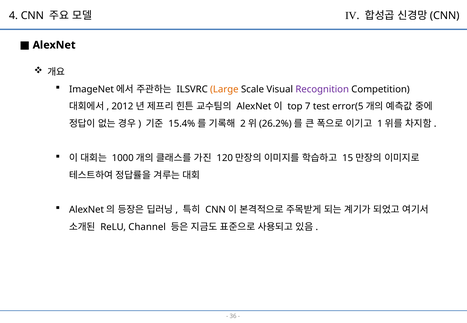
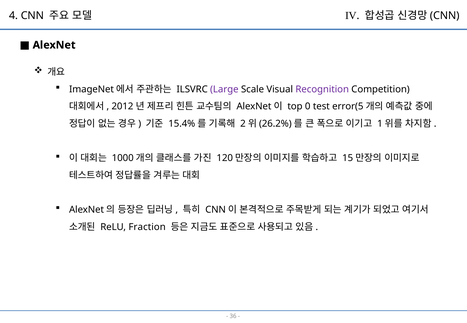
Large colour: orange -> purple (224, 89)
7: 7 -> 0 (308, 107)
Channel: Channel -> Fraction (147, 227)
